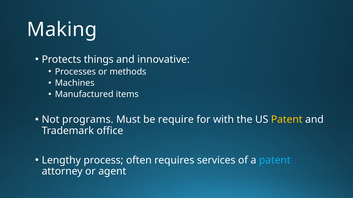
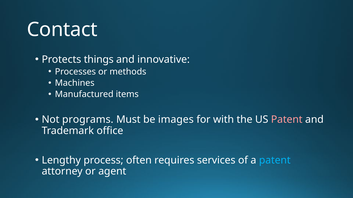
Making: Making -> Contact (62, 30)
require: require -> images (176, 120)
Patent colour: yellow -> pink (287, 120)
